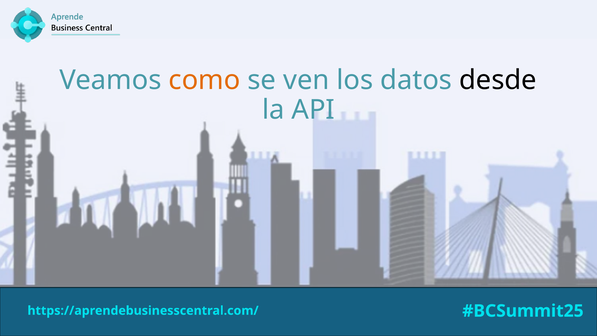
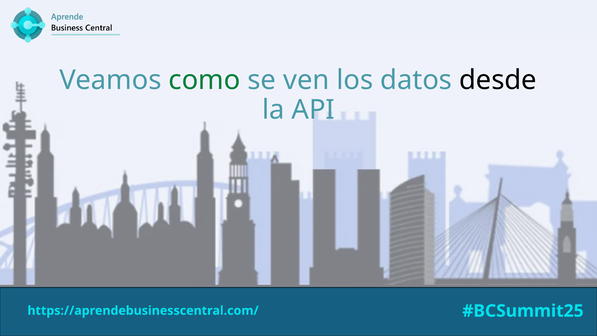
como colour: orange -> green (205, 80)
